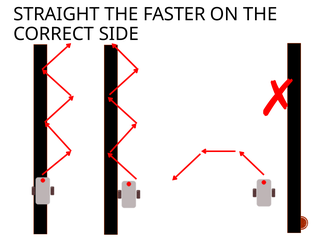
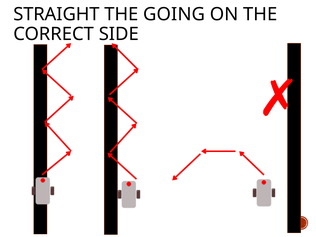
FASTER: FASTER -> GOING (174, 14)
